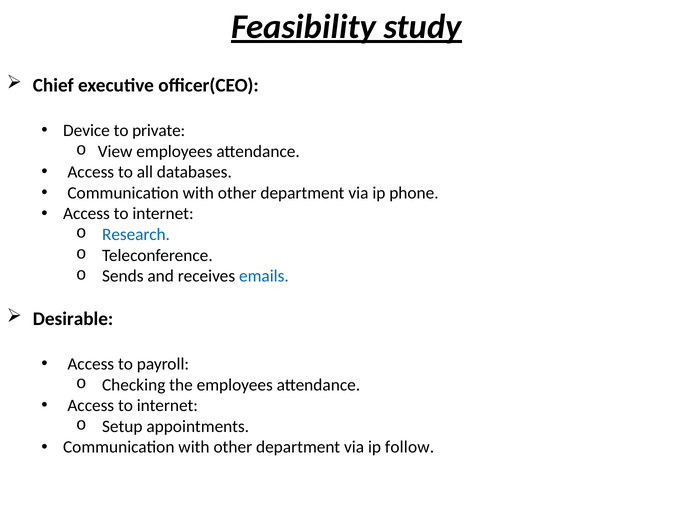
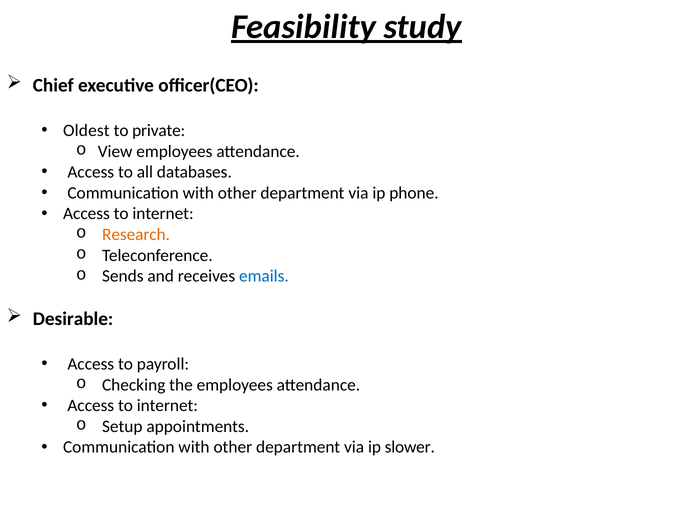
Device: Device -> Oldest (86, 131)
Research colour: blue -> orange (136, 234)
follow: follow -> slower (410, 447)
